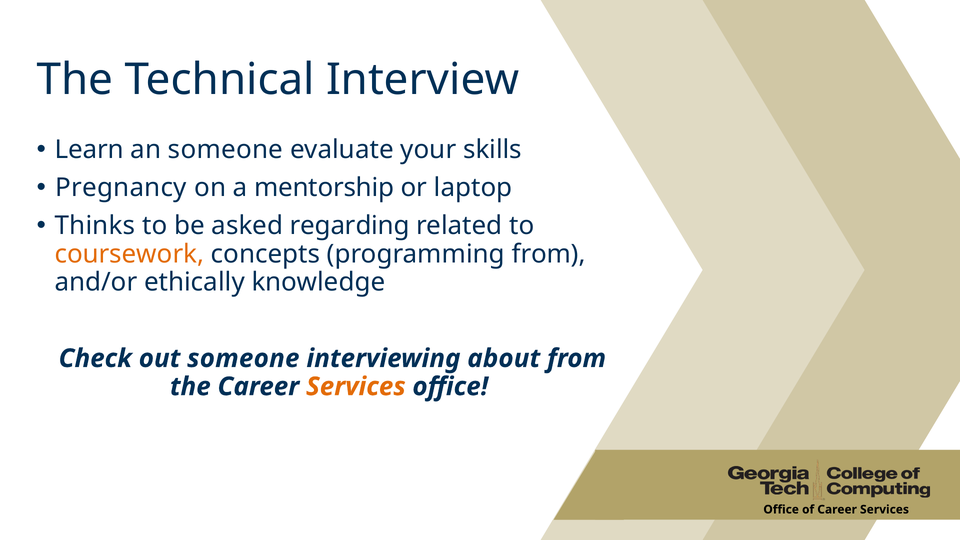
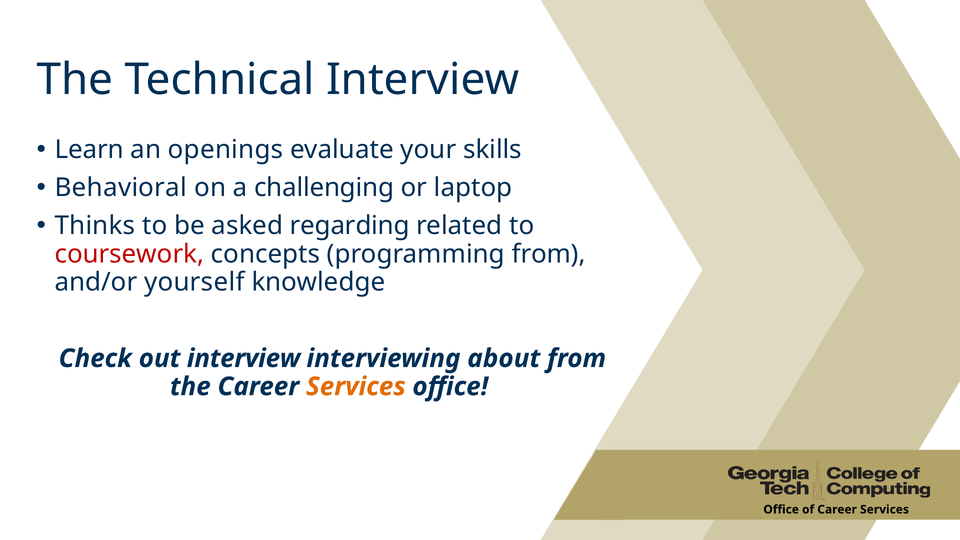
an someone: someone -> openings (226, 150)
Pregnancy: Pregnancy -> Behavioral (121, 188)
mentorship: mentorship -> challenging (324, 188)
coursework colour: orange -> red (129, 254)
ethically: ethically -> yourself (194, 282)
out someone: someone -> interview (244, 358)
